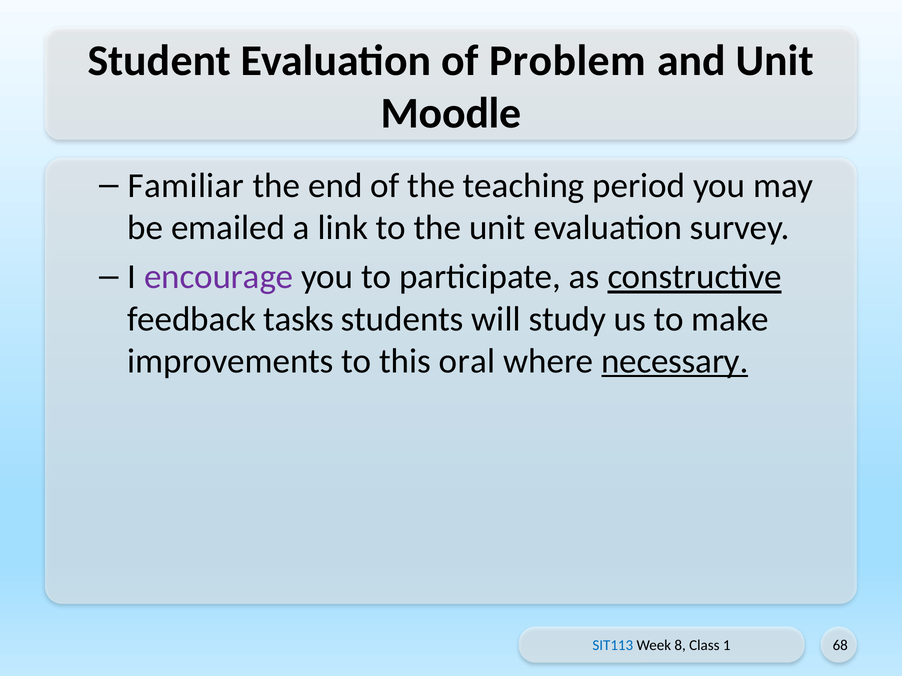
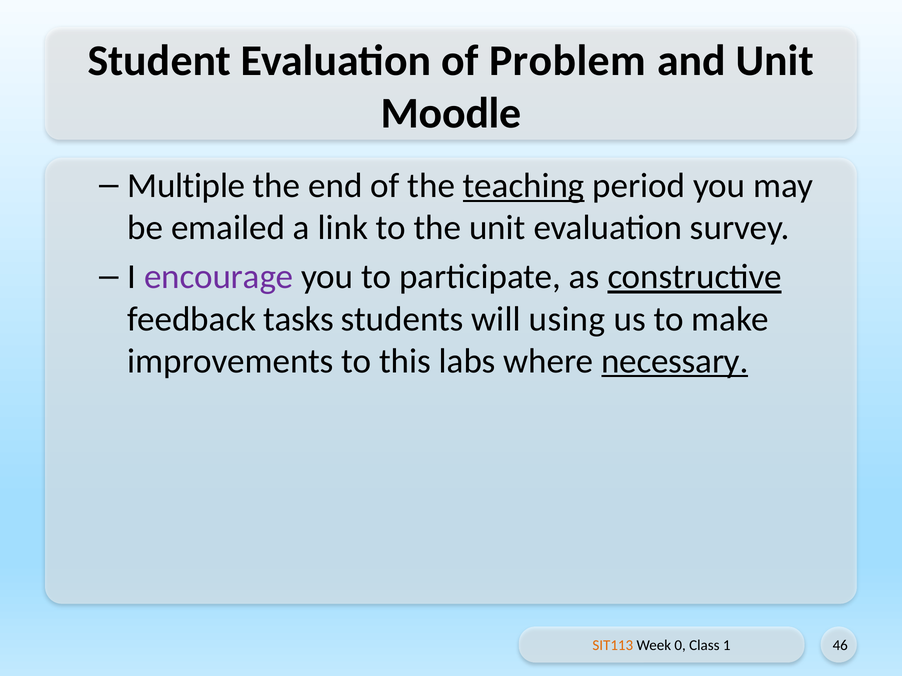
Familiar: Familiar -> Multiple (186, 186)
teaching underline: none -> present (524, 186)
study: study -> using (567, 319)
oral: oral -> labs (467, 361)
SIT113 colour: blue -> orange (613, 646)
8: 8 -> 0 (680, 646)
68: 68 -> 46 (840, 646)
